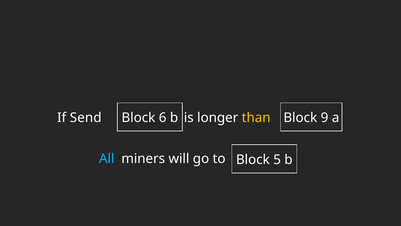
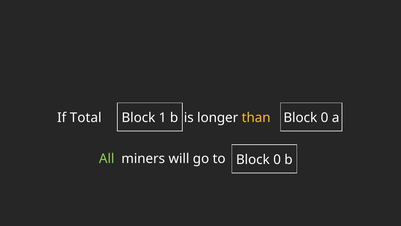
Send: Send -> Total (86, 118)
6: 6 -> 1 (163, 118)
9: 9 -> 0 (325, 118)
All colour: light blue -> light green (107, 159)
to Block 5: 5 -> 0 (277, 159)
